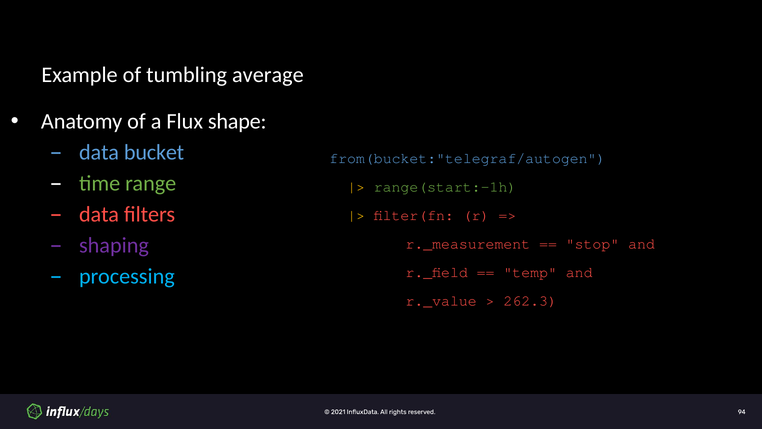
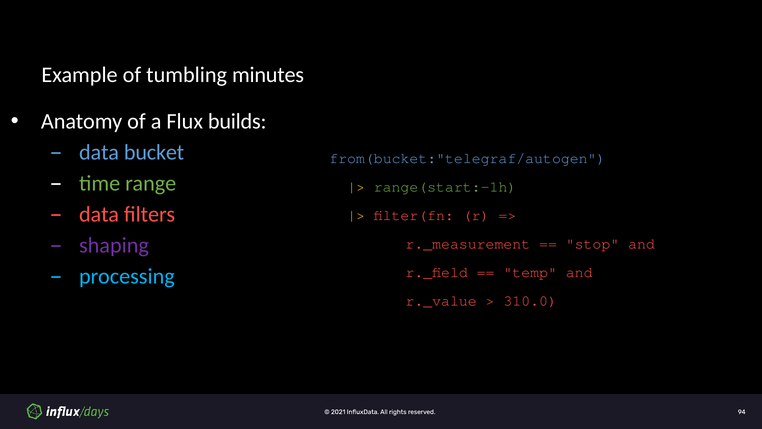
average: average -> minutes (268, 75)
shape: shape -> builds (237, 121)
262.3: 262.3 -> 310.0 (530, 300)
